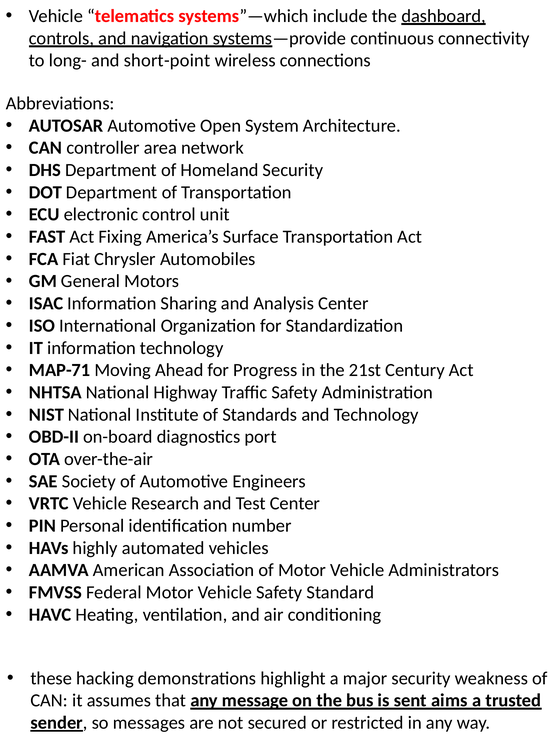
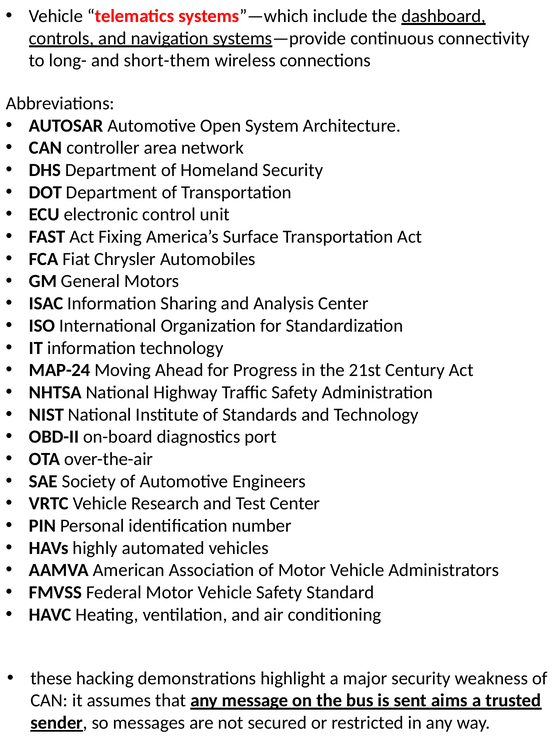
short-point: short-point -> short-them (167, 61)
MAP-71: MAP-71 -> MAP-24 (60, 370)
